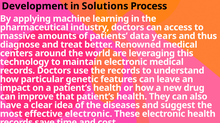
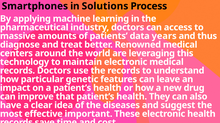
Development: Development -> Smartphones (35, 6)
effective electronic: electronic -> important (88, 114)
